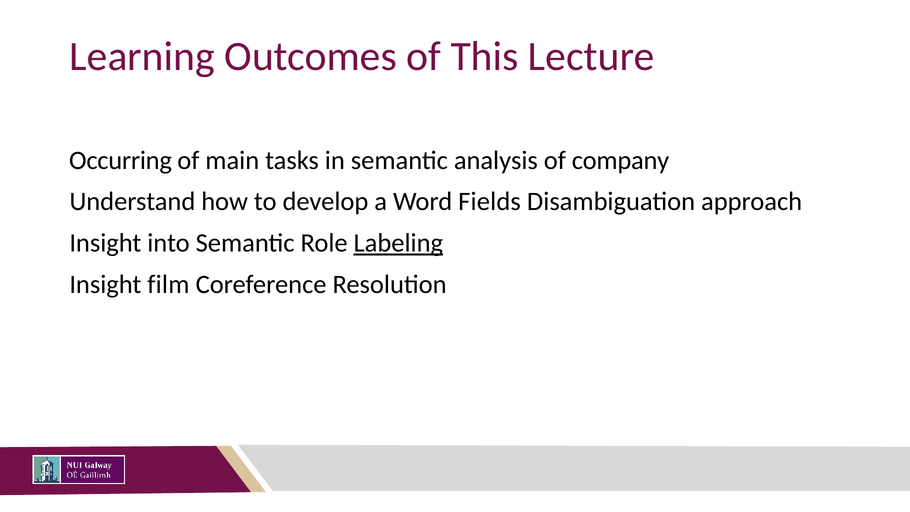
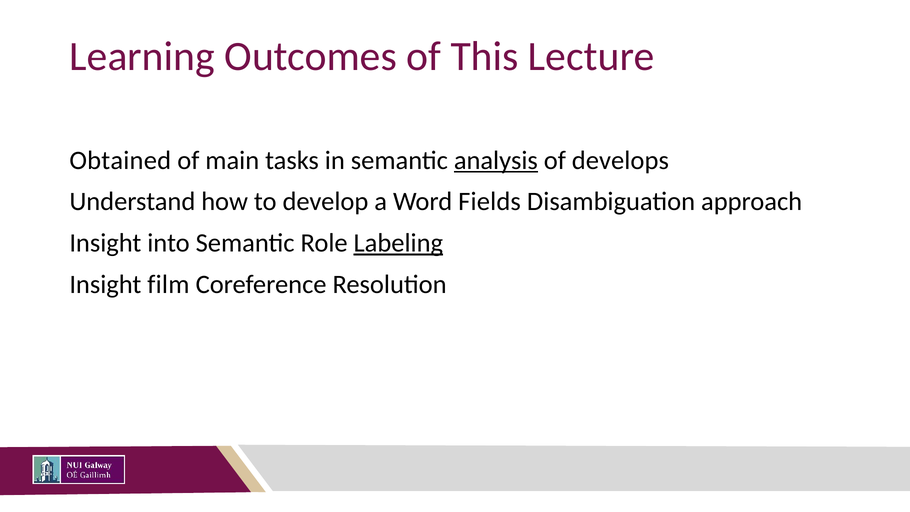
Occurring: Occurring -> Obtained (120, 160)
analysis underline: none -> present (496, 160)
company: company -> develops (620, 160)
